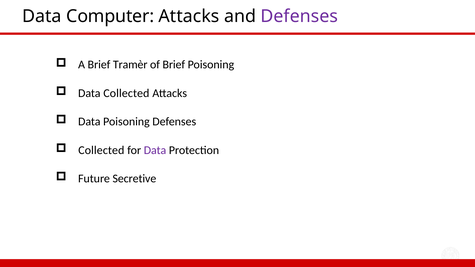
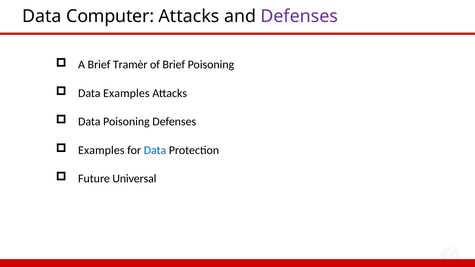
Data Collected: Collected -> Examples (126, 93)
Collected: Collected -> Examples (101, 150)
Data colour: purple -> blue (155, 150)
Secretive: Secretive -> Universal (134, 179)
